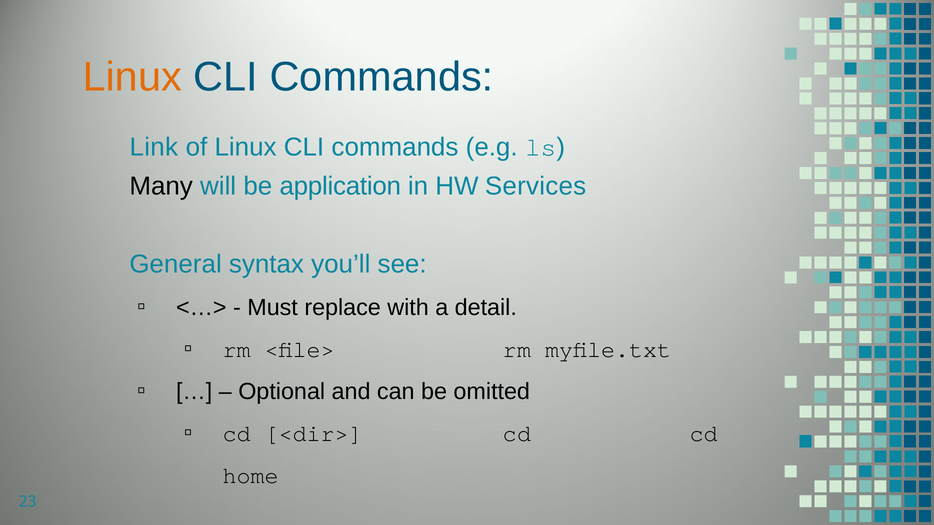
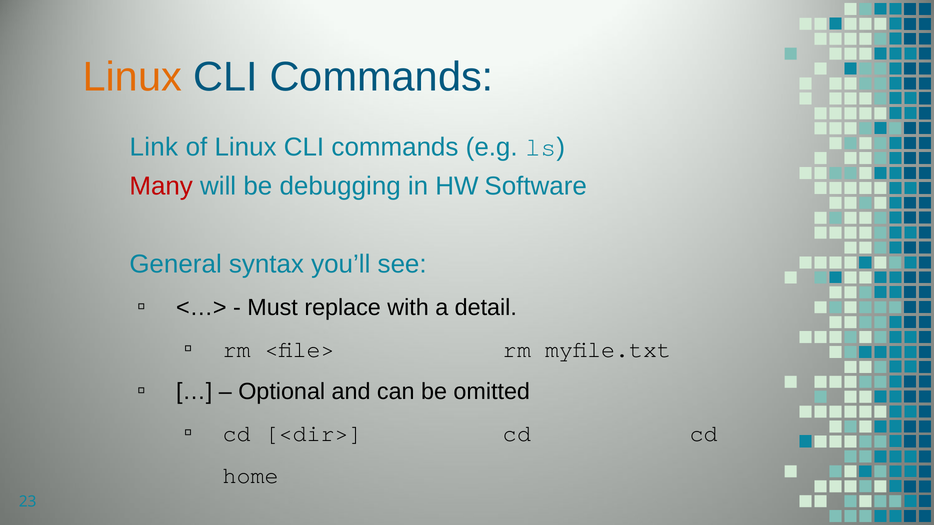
Many colour: black -> red (161, 186)
application: application -> debugging (340, 186)
Services: Services -> Software (536, 186)
